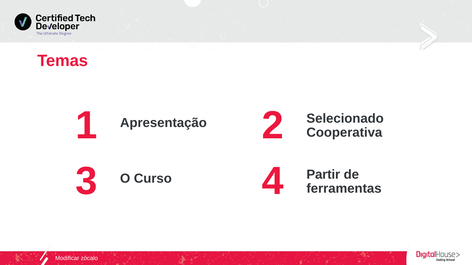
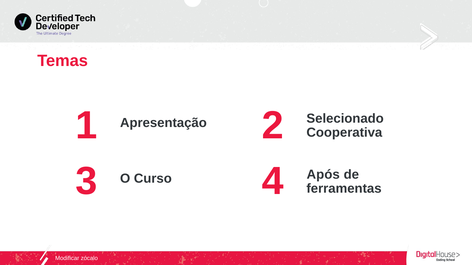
Partir: Partir -> Após (323, 175)
